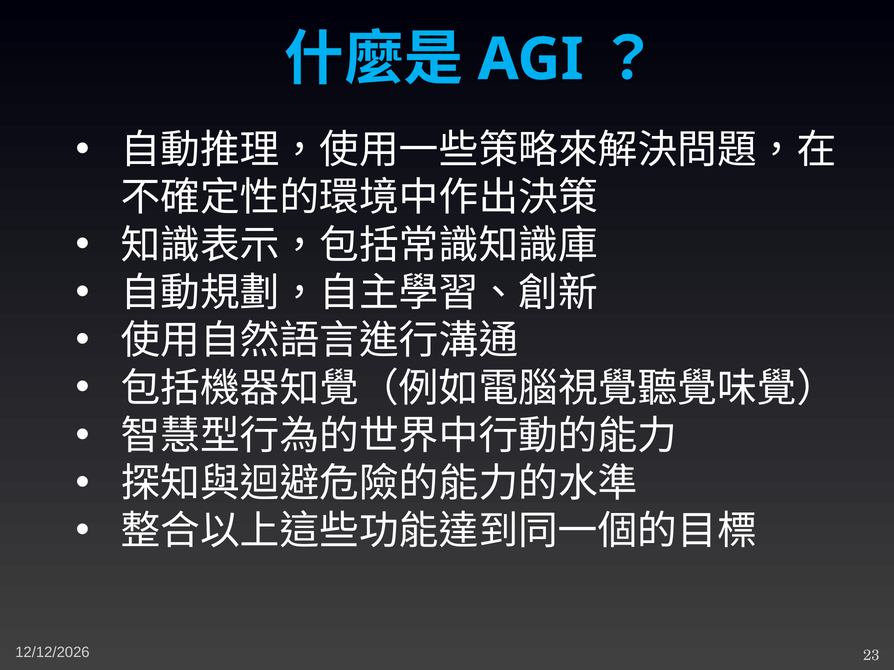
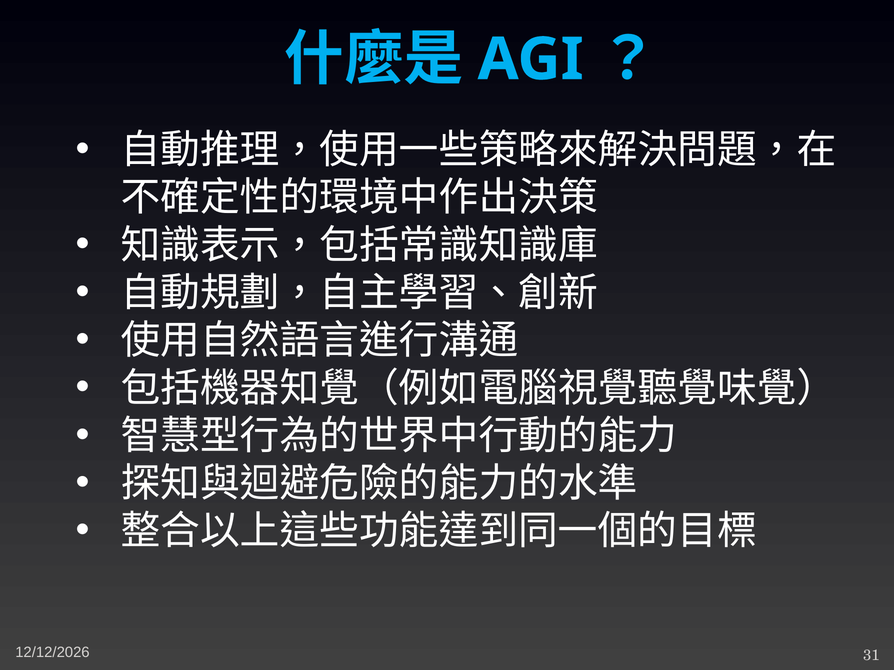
23: 23 -> 31 (871, 656)
